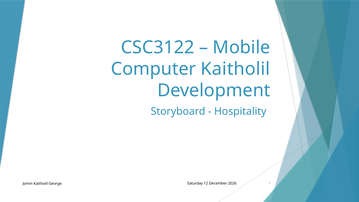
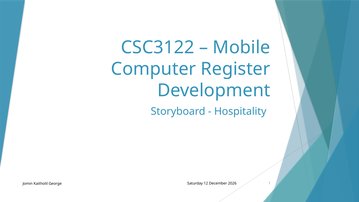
Computer Kaitholil: Kaitholil -> Register (235, 69)
